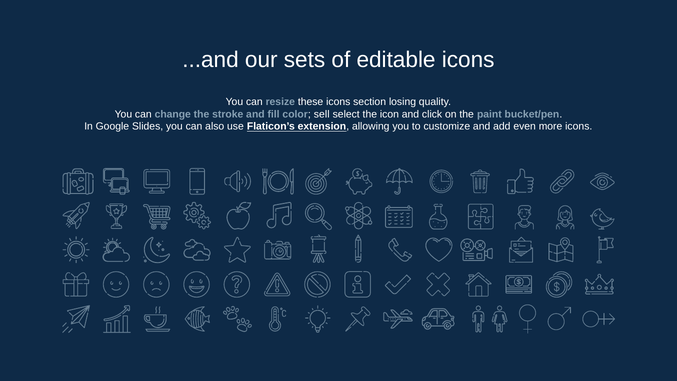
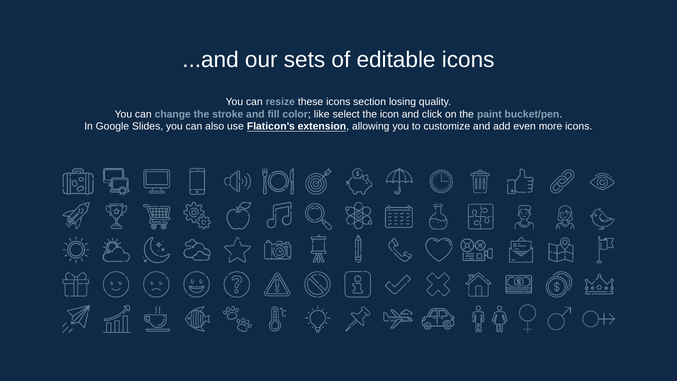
sell: sell -> like (322, 114)
